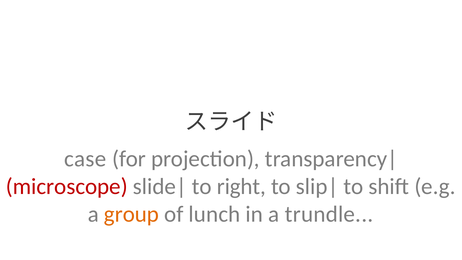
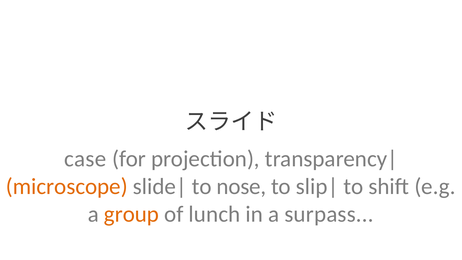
microscope colour: red -> orange (67, 186)
right: right -> nose (241, 186)
trundle: trundle -> surpass (329, 214)
